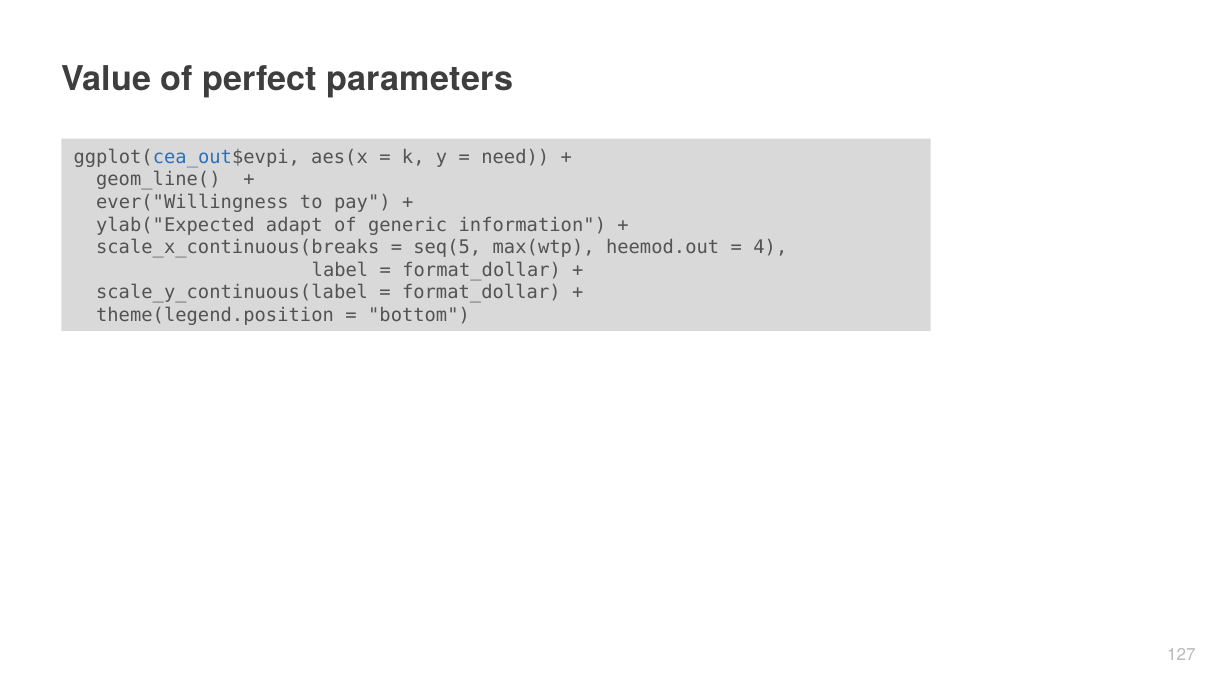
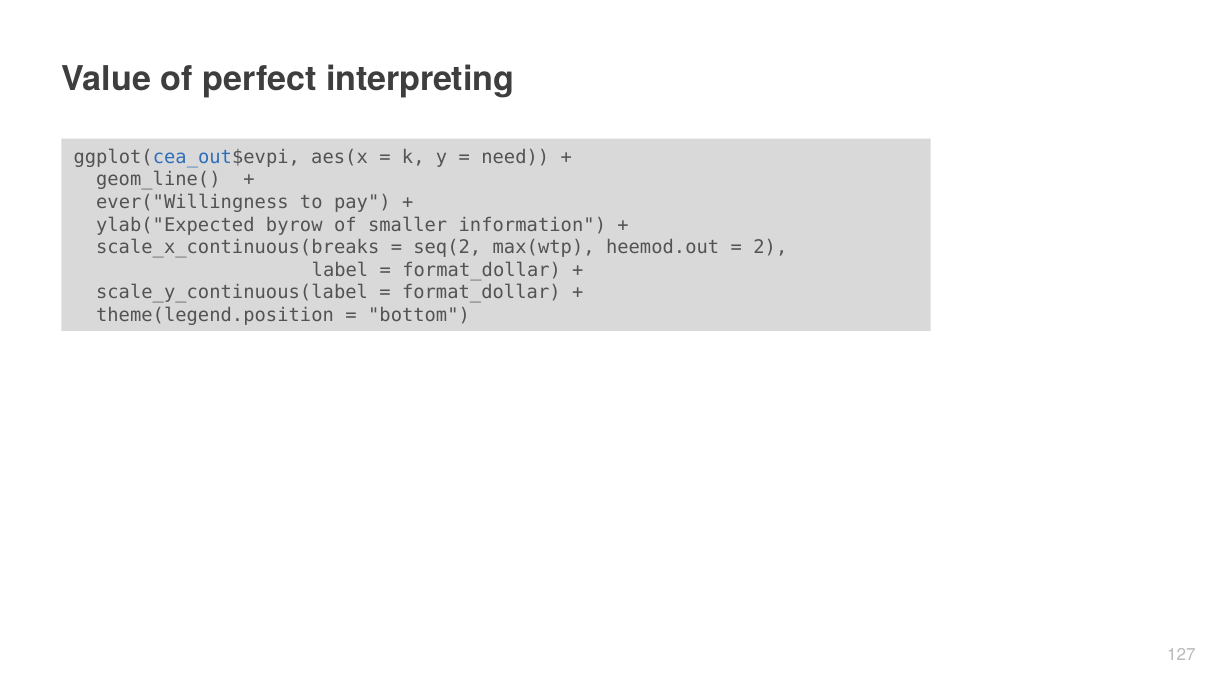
parameters: parameters -> interpreting (420, 79)
adapt: adapt -> byrow (294, 225)
generic: generic -> smaller (408, 225)
seq(5: seq(5 -> seq(2 (447, 247)
4: 4 -> 2 (770, 247)
